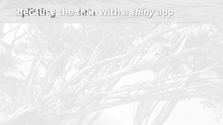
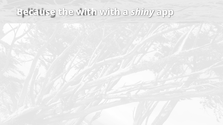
the than: than -> with (87, 12)
